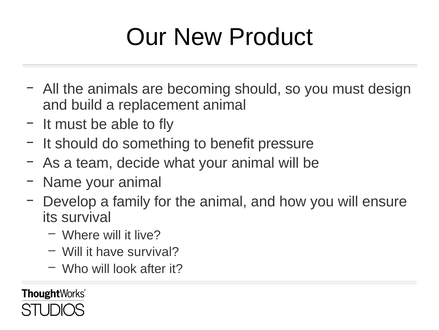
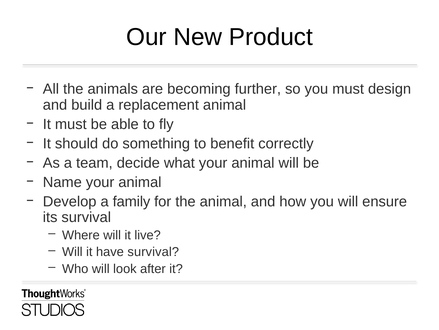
becoming should: should -> further (258, 89)
pressure: pressure -> correctly (286, 143)
